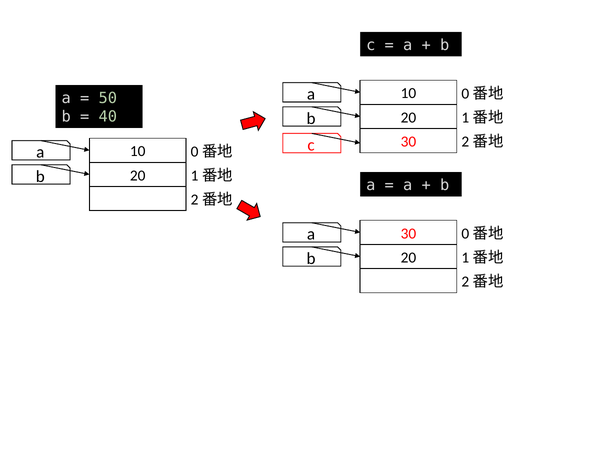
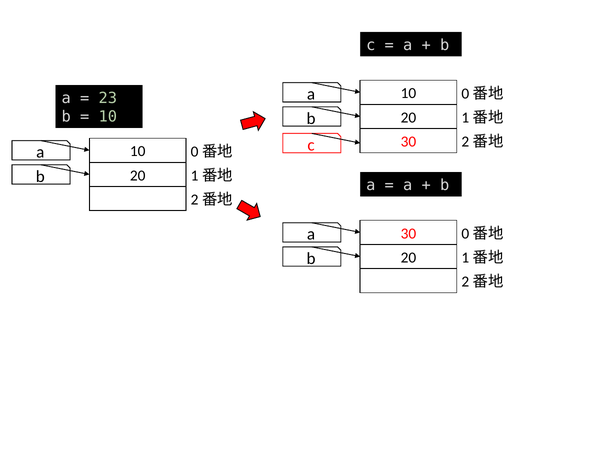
50: 50 -> 23 (108, 98)
40: 40 -> 10 (108, 117)
